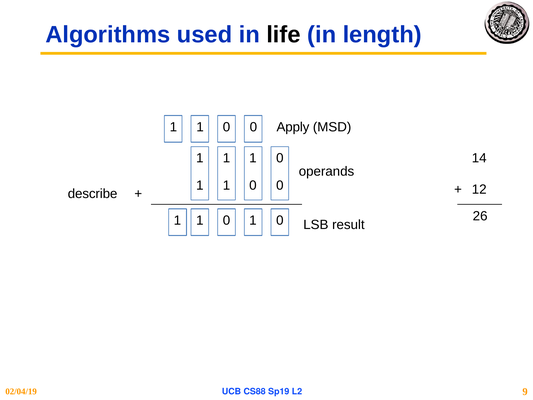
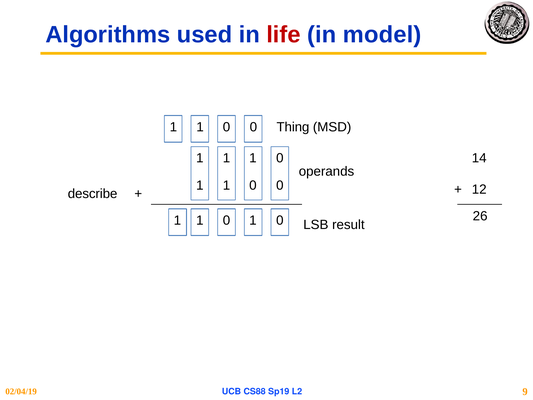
life colour: black -> red (284, 35)
length: length -> model (382, 35)
Apply: Apply -> Thing (293, 127)
